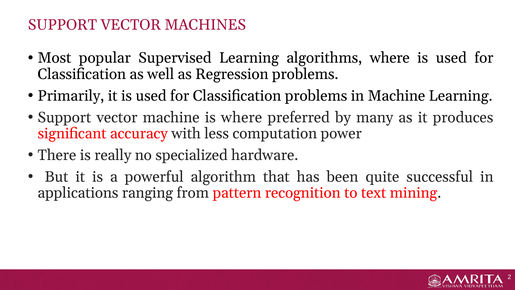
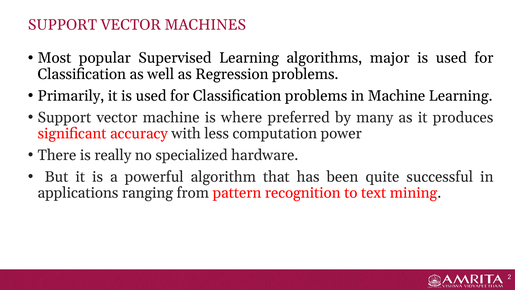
algorithms where: where -> major (390, 58)
